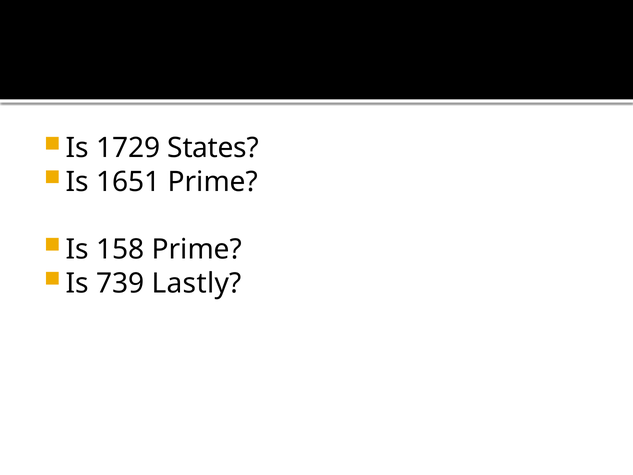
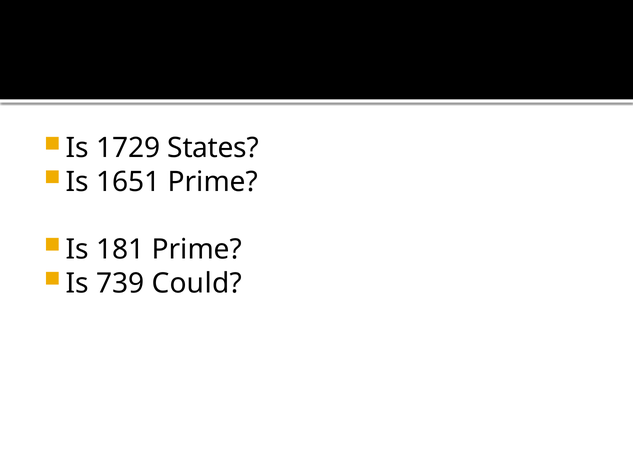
158: 158 -> 181 (120, 249)
Lastly: Lastly -> Could (197, 283)
